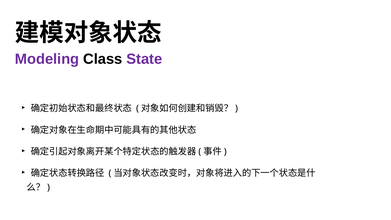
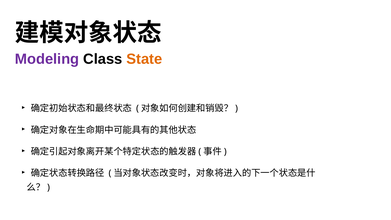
State colour: purple -> orange (144, 59)
